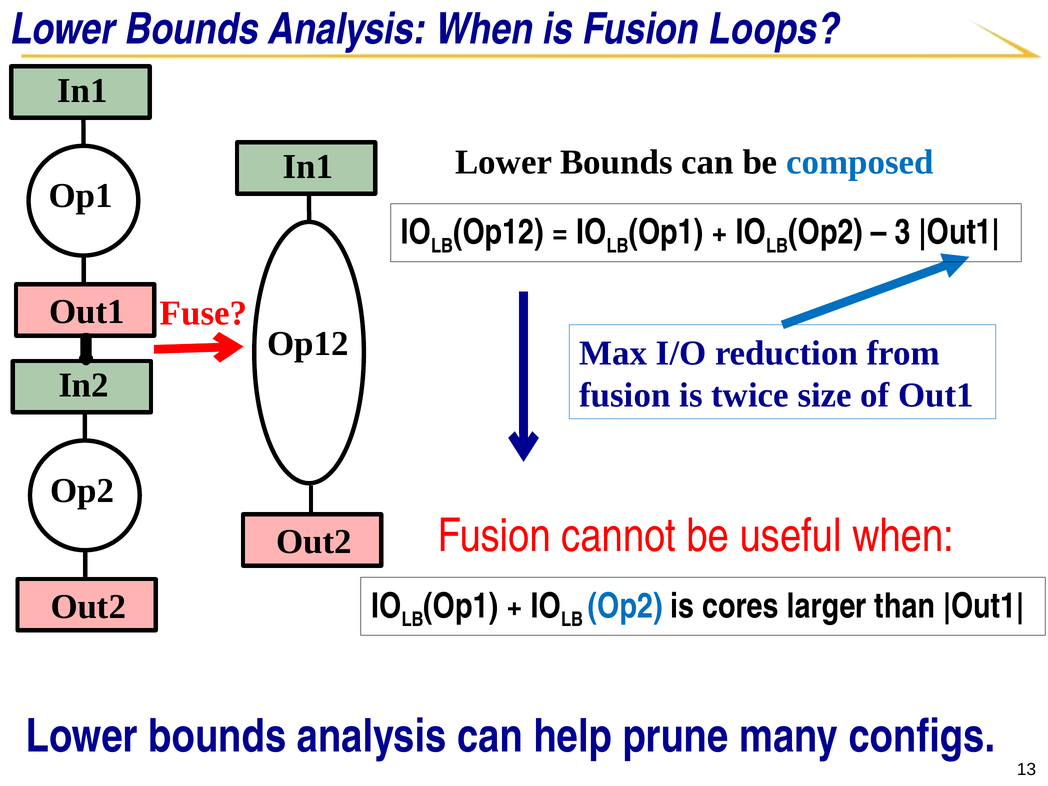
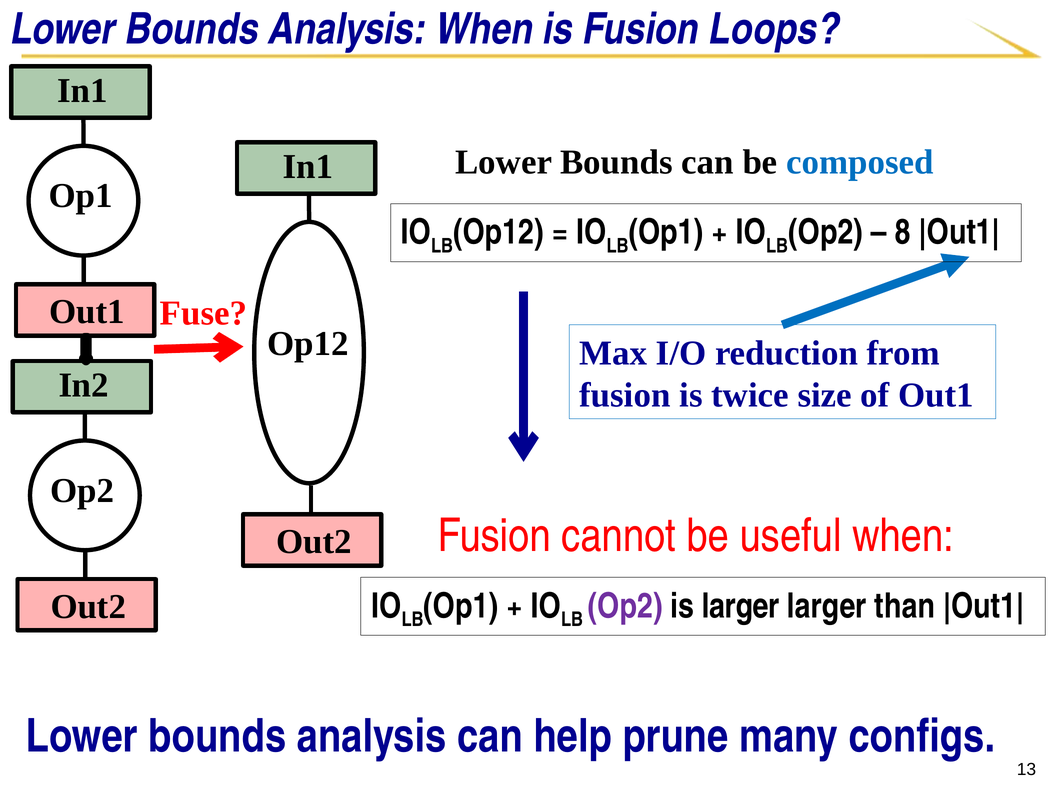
3: 3 -> 8 (903, 232)
Op2 colour: blue -> purple (625, 606)
is cores: cores -> larger (741, 606)
